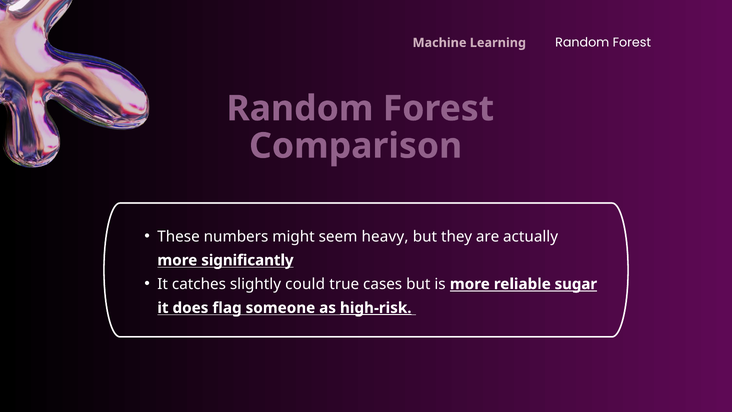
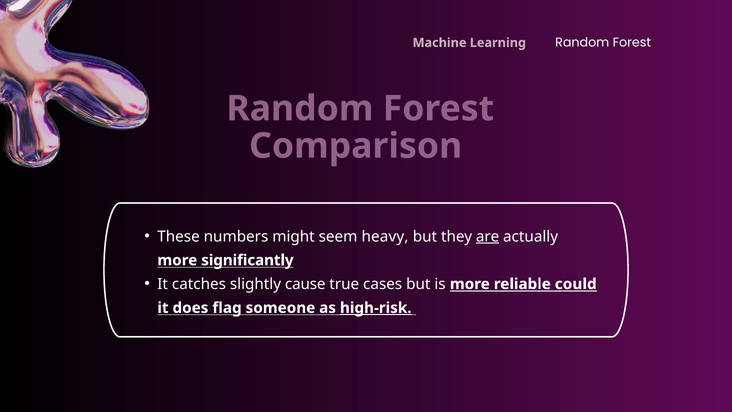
are underline: none -> present (488, 236)
could: could -> cause (305, 284)
sugar: sugar -> could (576, 284)
